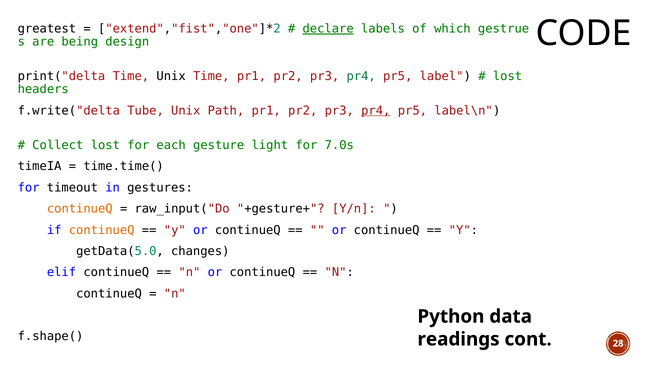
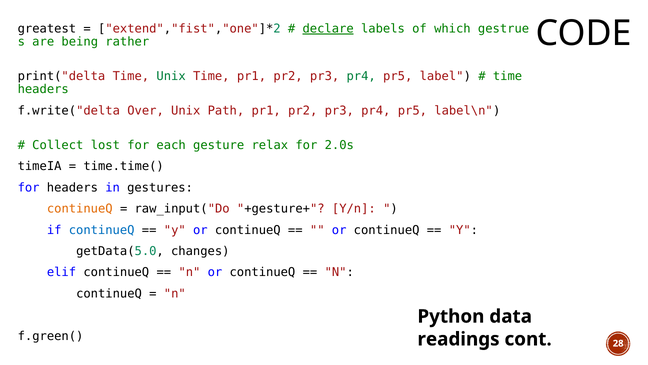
design: design -> rather (127, 42)
Unix colour: black -> green (171, 76)
lost: lost -> time (508, 76)
Tube: Tube -> Over (146, 110)
pr4 underline: present -> none (376, 110)
light: light -> relax (270, 145)
7.0s: 7.0s -> 2.0s (339, 145)
for timeout: timeout -> headers (72, 187)
continueQ colour: orange -> blue (102, 230)
f.shape(: f.shape( -> f.green( (51, 336)
